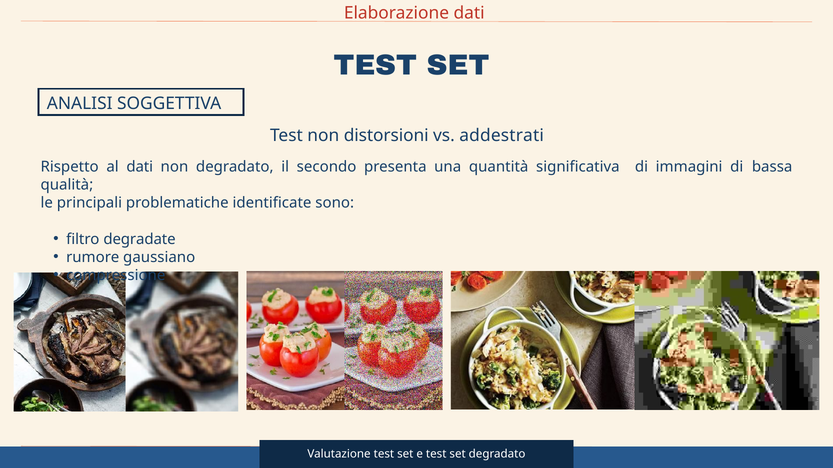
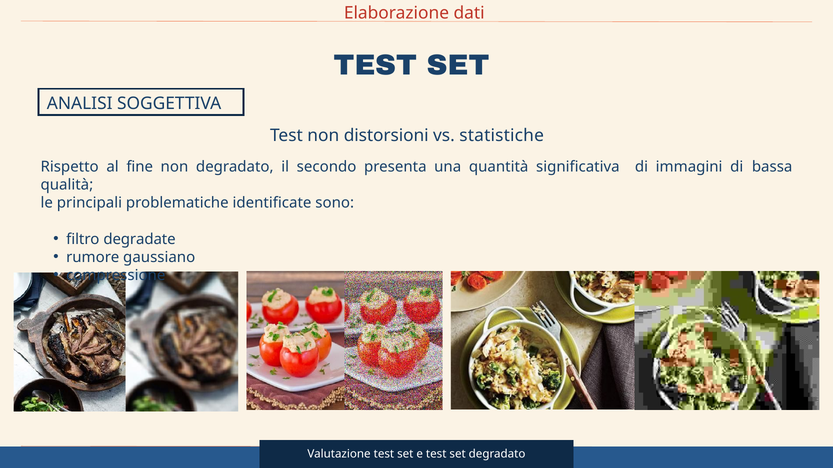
addestrati: addestrati -> statistiche (502, 136)
al dati: dati -> fine (140, 167)
